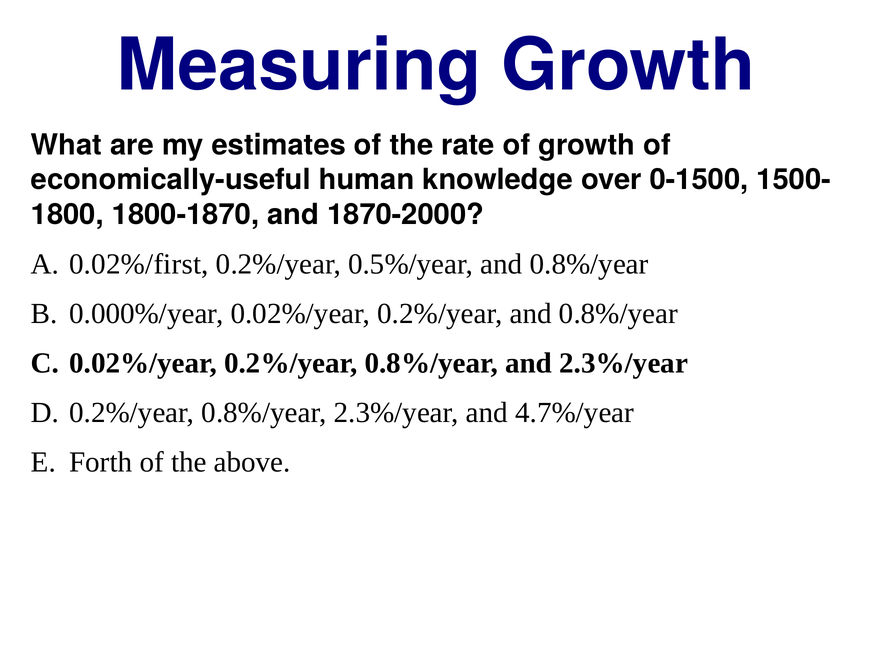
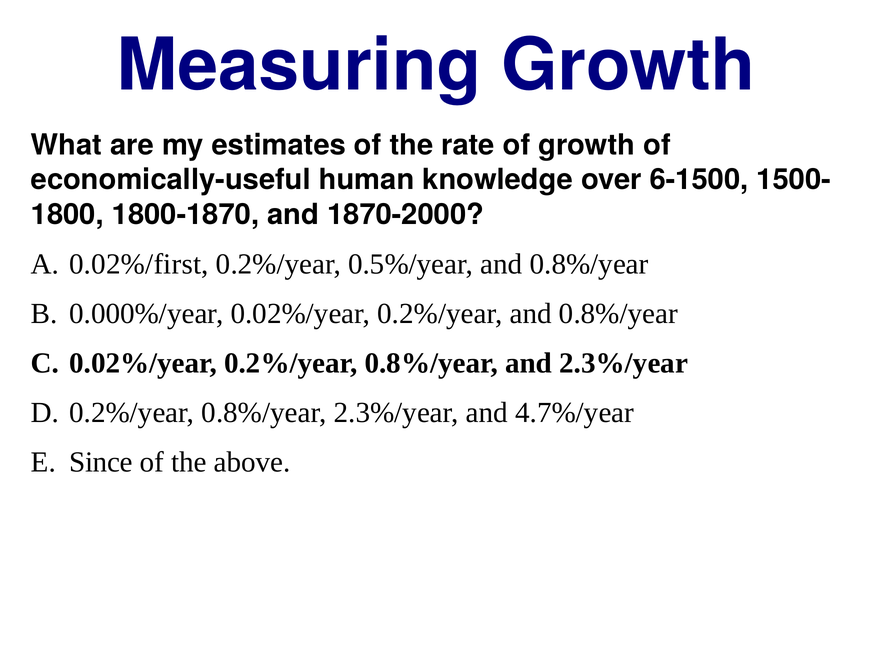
0-1500: 0-1500 -> 6-1500 (699, 180)
Forth: Forth -> Since (101, 463)
